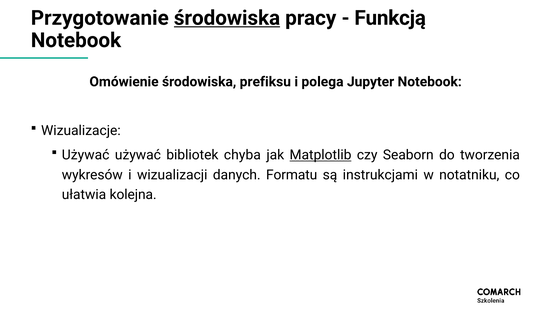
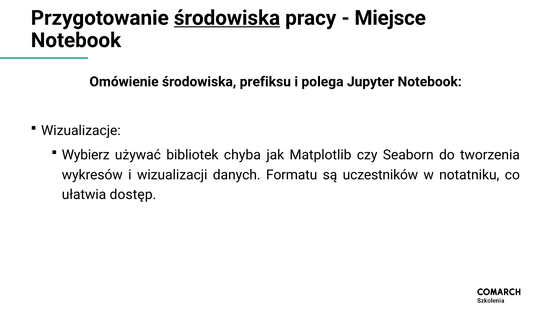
Funkcją: Funkcją -> Miejsce (390, 18)
Używać: Używać -> Wybierz (86, 155)
Matplotlib underline: present -> none (321, 155)
instrukcjami: instrukcjami -> uczestników (380, 175)
kolejna: kolejna -> dostęp (133, 195)
